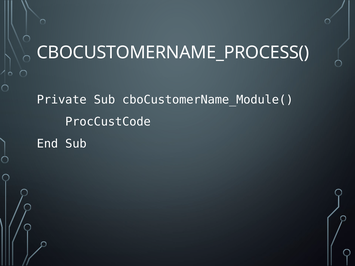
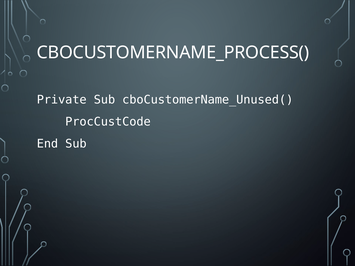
cboCustomerName_Module(: cboCustomerName_Module( -> cboCustomerName_Unused( (208, 100)
